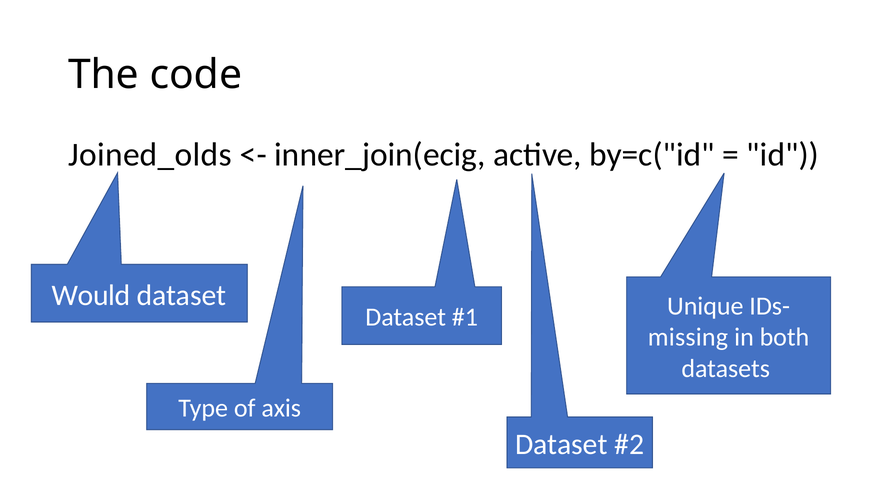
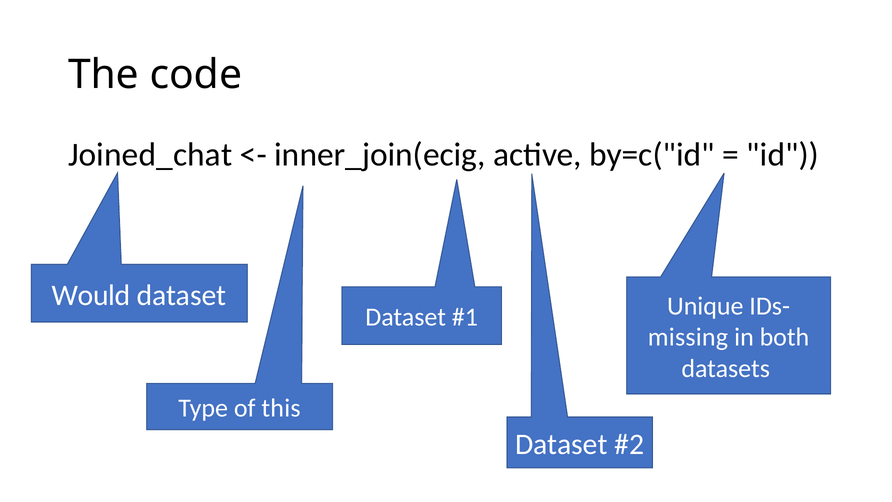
Joined_olds: Joined_olds -> Joined_chat (150, 155)
axis: axis -> this (281, 408)
